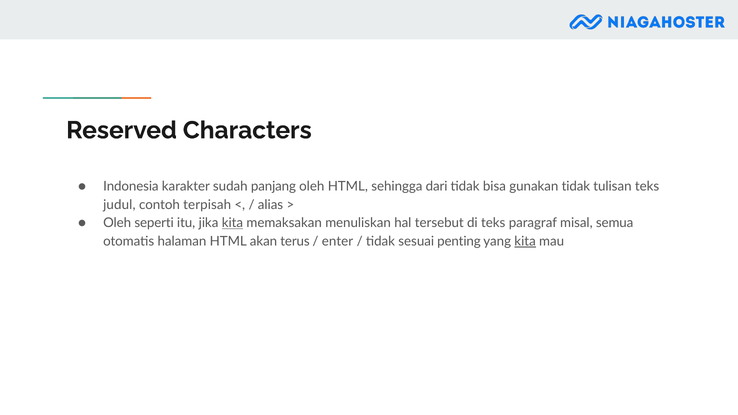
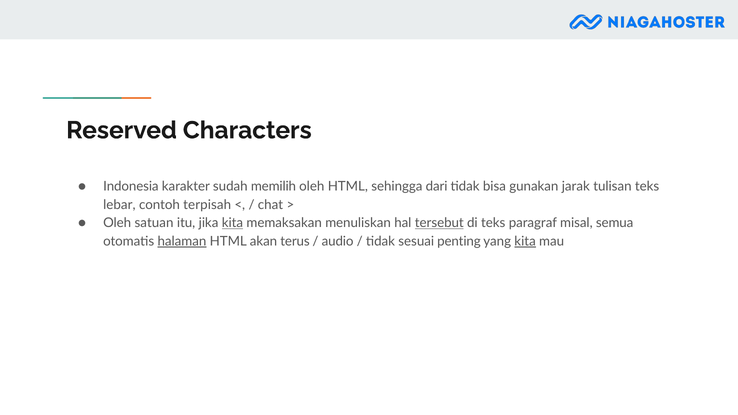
panjang: panjang -> memilih (273, 186)
gunakan tidak: tidak -> jarak (576, 186)
judul: judul -> lebar (119, 205)
alias: alias -> chat (270, 205)
seperti: seperti -> satuan (154, 223)
tersebut underline: none -> present (439, 223)
halaman underline: none -> present (182, 241)
enter: enter -> audio (338, 241)
